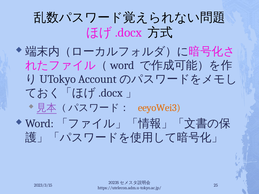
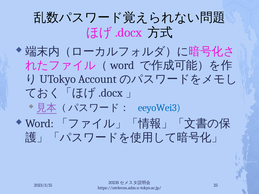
eeyoWei3 colour: orange -> blue (159, 108)
